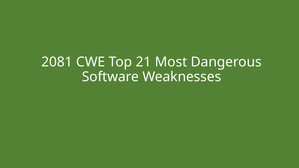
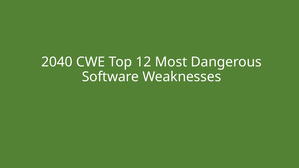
2081: 2081 -> 2040 (57, 62)
21: 21 -> 12 (144, 62)
